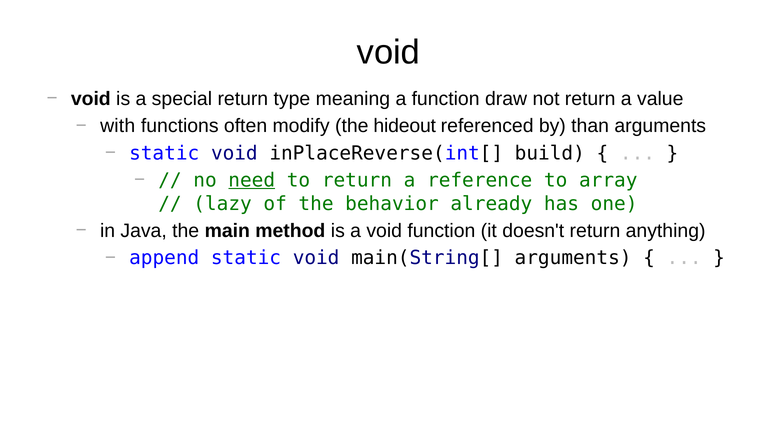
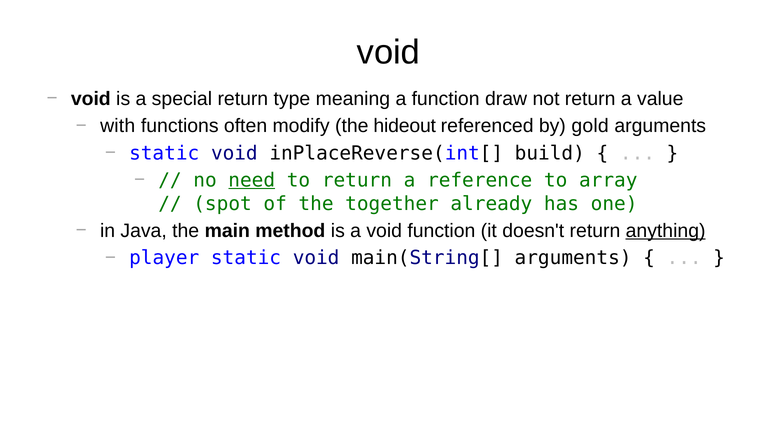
than: than -> gold (590, 126)
lazy: lazy -> spot (223, 204)
behavior: behavior -> together (392, 204)
anything underline: none -> present (666, 231)
append: append -> player (164, 258)
